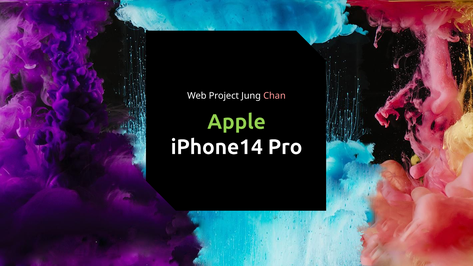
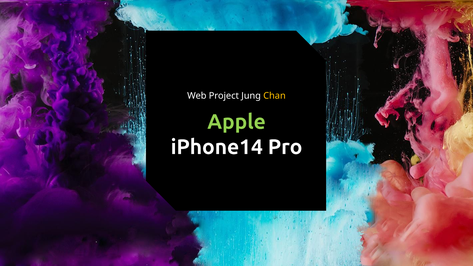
Chan colour: pink -> yellow (274, 96)
